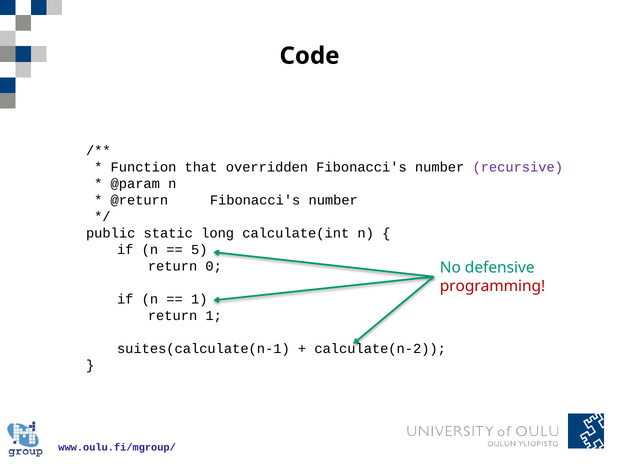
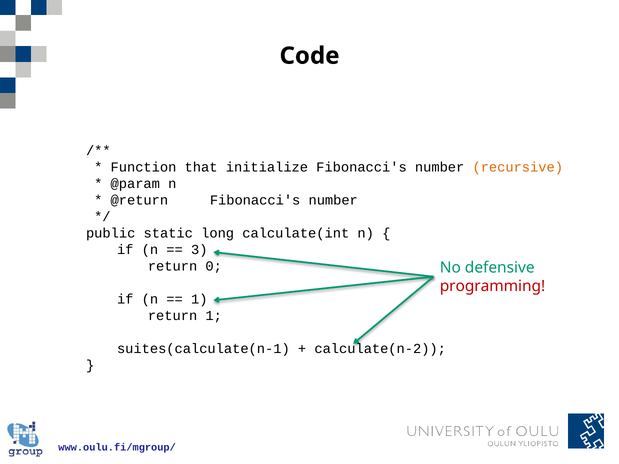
overridden: overridden -> initialize (267, 167)
recursive colour: purple -> orange (518, 167)
5: 5 -> 3 (199, 250)
